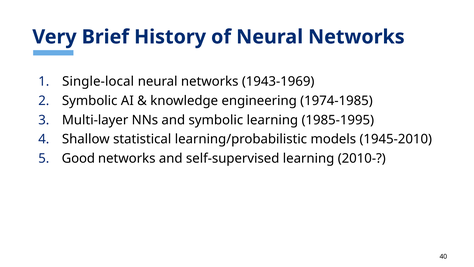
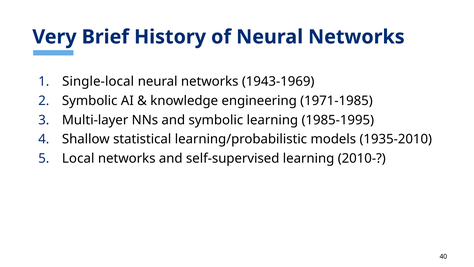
1974-1985: 1974-1985 -> 1971-1985 (336, 101)
1945-2010: 1945-2010 -> 1935-2010 (396, 139)
Good: Good -> Local (78, 158)
